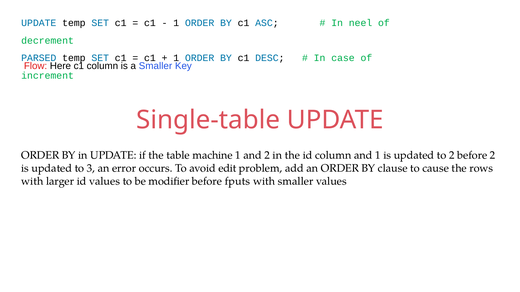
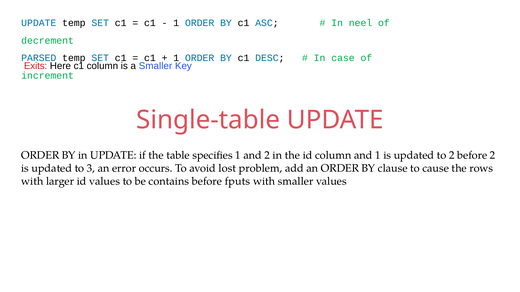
Flow: Flow -> Exits (36, 66)
machine: machine -> specifies (213, 155)
edit: edit -> lost (227, 168)
modifier: modifier -> contains (169, 181)
